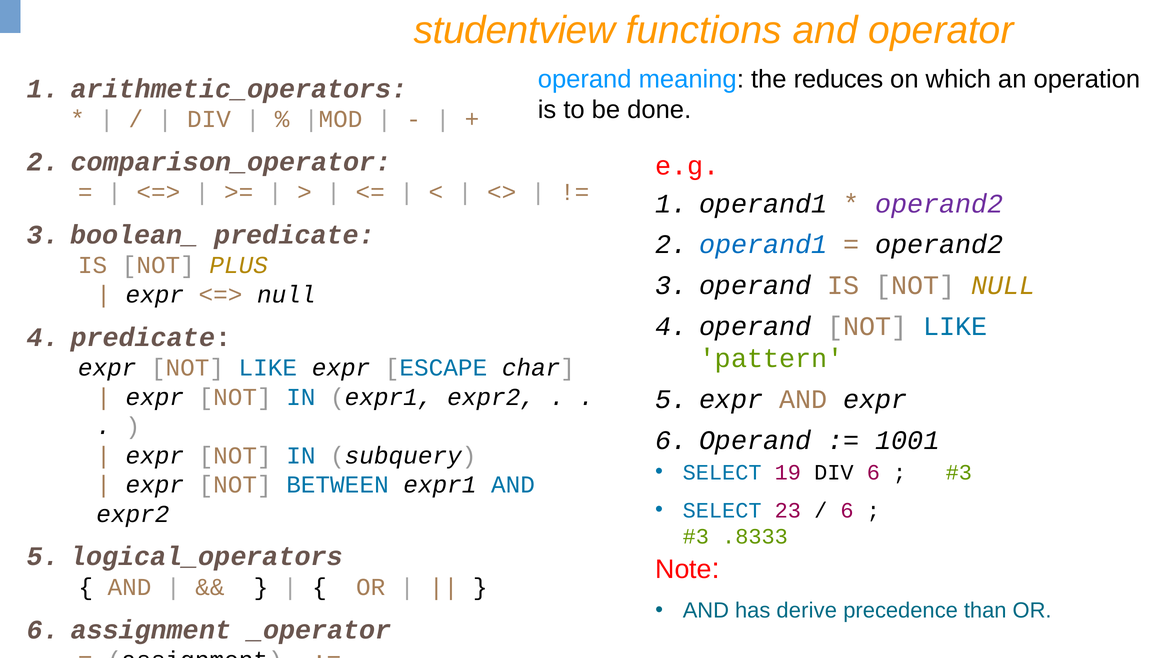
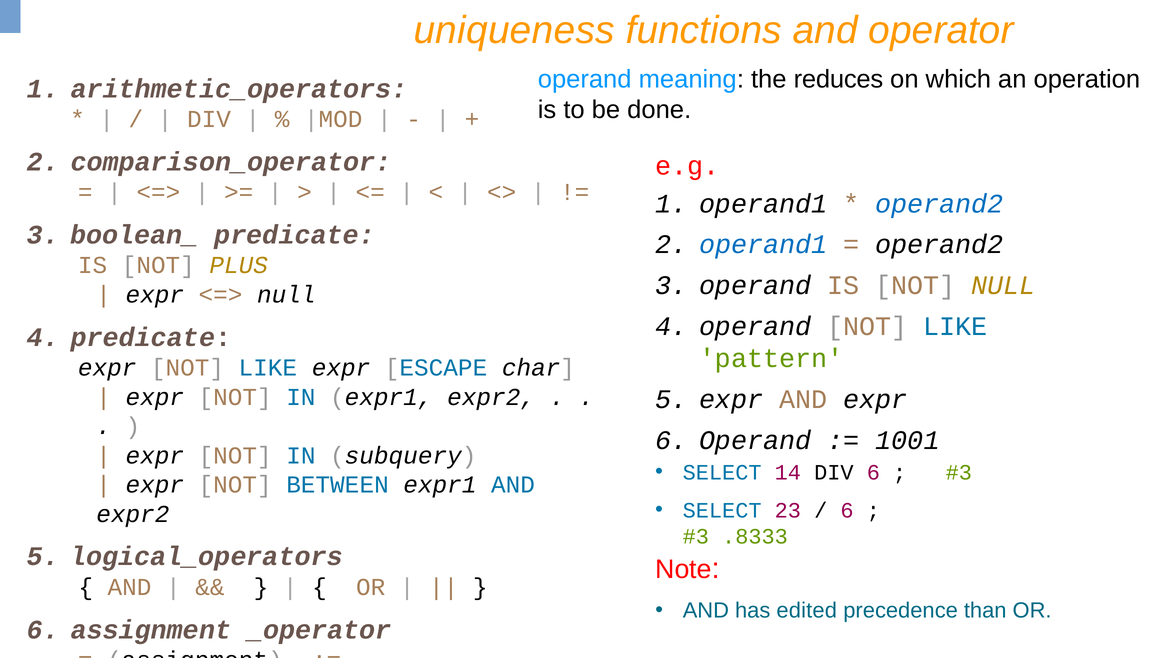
studentview: studentview -> uniqueness (514, 30)
operand2 colour: purple -> blue (939, 204)
19: 19 -> 14 (788, 472)
derive: derive -> edited (807, 610)
